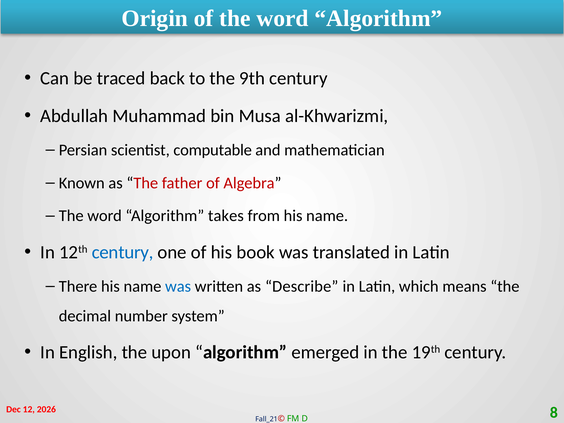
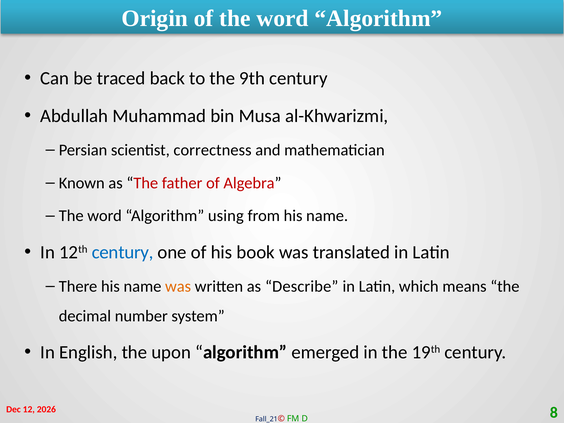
computable: computable -> correctness (213, 150)
takes: takes -> using (226, 216)
was colour: blue -> orange (178, 286)
